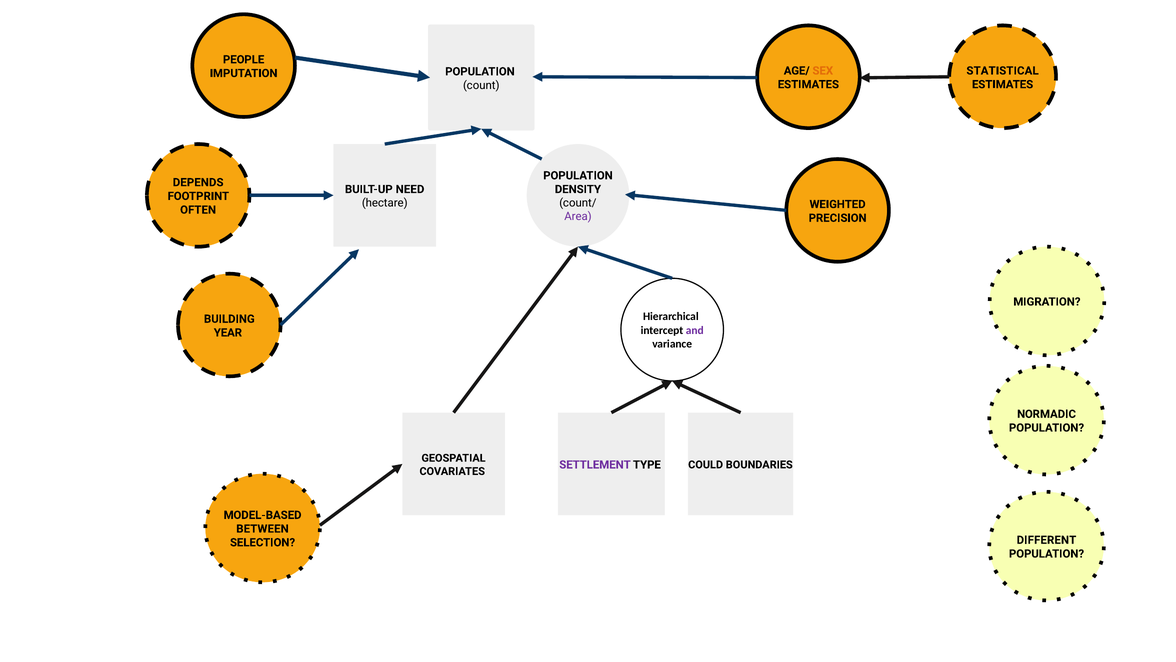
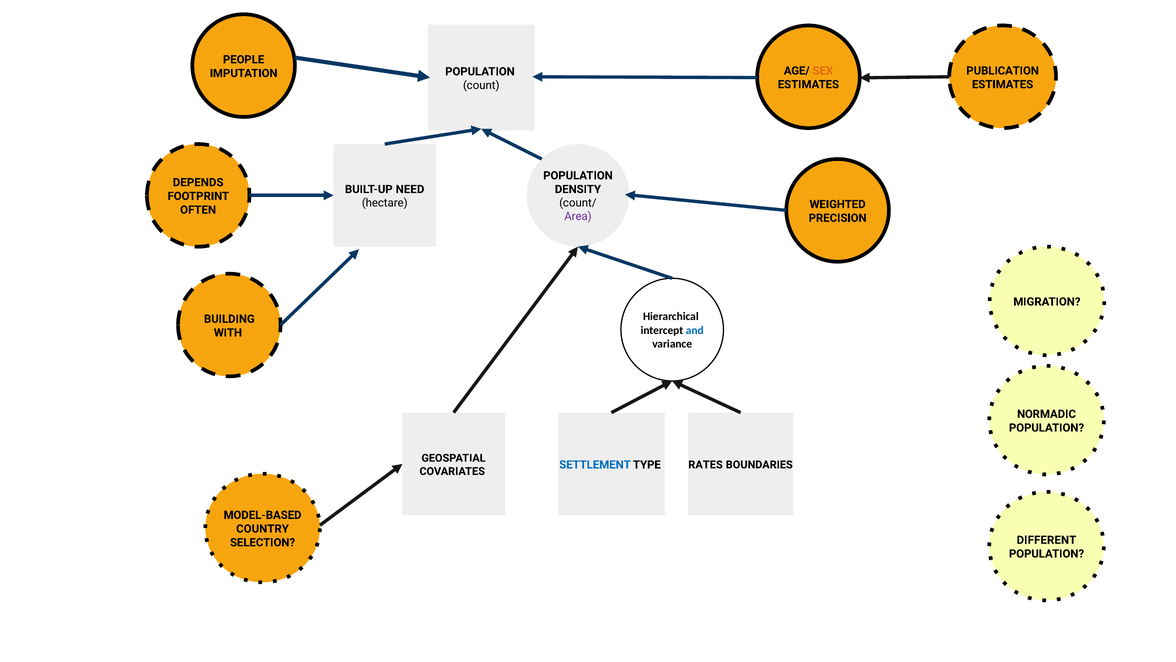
STATISTICAL: STATISTICAL -> PUBLICATION (1003, 71)
and colour: purple -> blue (695, 330)
YEAR: YEAR -> WITH (228, 332)
SETTLEMENT colour: purple -> blue (595, 464)
COULD: COULD -> RATES (706, 464)
BETWEEN: BETWEEN -> COUNTRY (263, 528)
